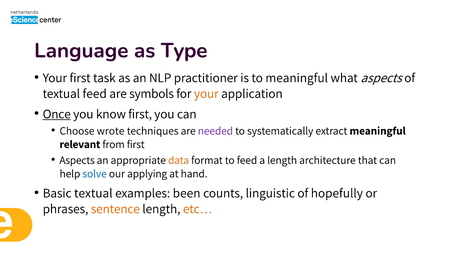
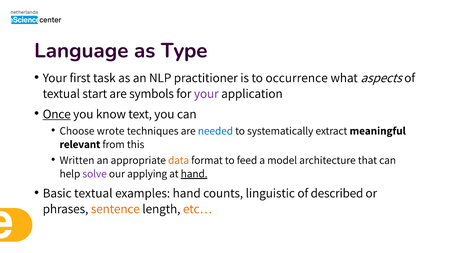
to meaningful: meaningful -> occurrence (297, 78)
textual feed: feed -> start (95, 94)
your colour: orange -> purple (206, 94)
know first: first -> text (140, 114)
needed colour: purple -> blue (215, 131)
from first: first -> this (136, 144)
Aspects: Aspects -> Written (77, 160)
a length: length -> model (282, 160)
solve colour: blue -> purple (95, 174)
hand underline: none -> present (194, 174)
examples been: been -> hand (187, 193)
hopefully: hopefully -> described (337, 193)
